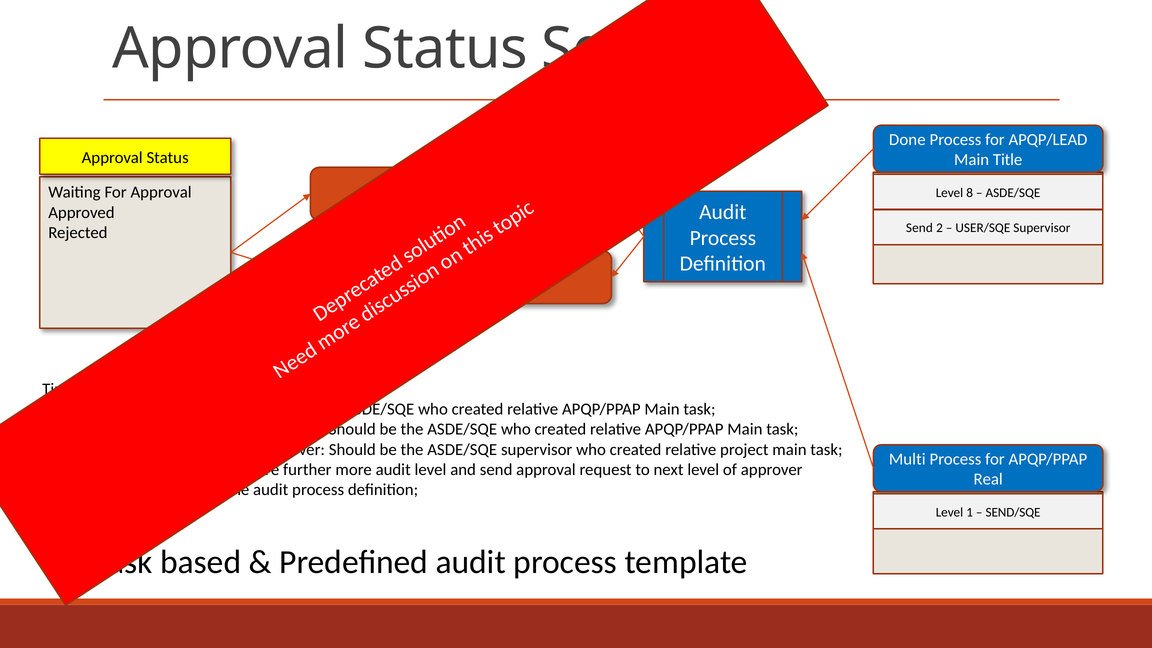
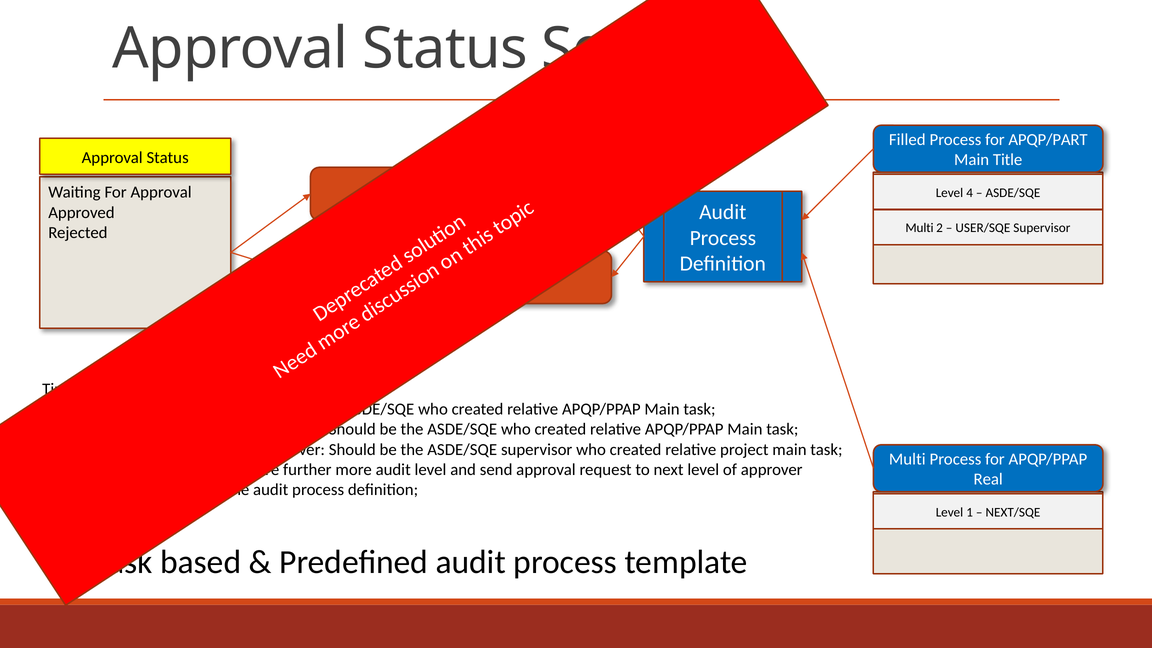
Done: Done -> Filled (907, 140)
APQP/LEAD: APQP/LEAD -> APQP/PART (1048, 140)
Level 8: 8 -> 4 (970, 193)
Send: Send -> Multi (920, 228)
SEND/SQE: SEND/SQE -> NEXT/SQE (1013, 512)
